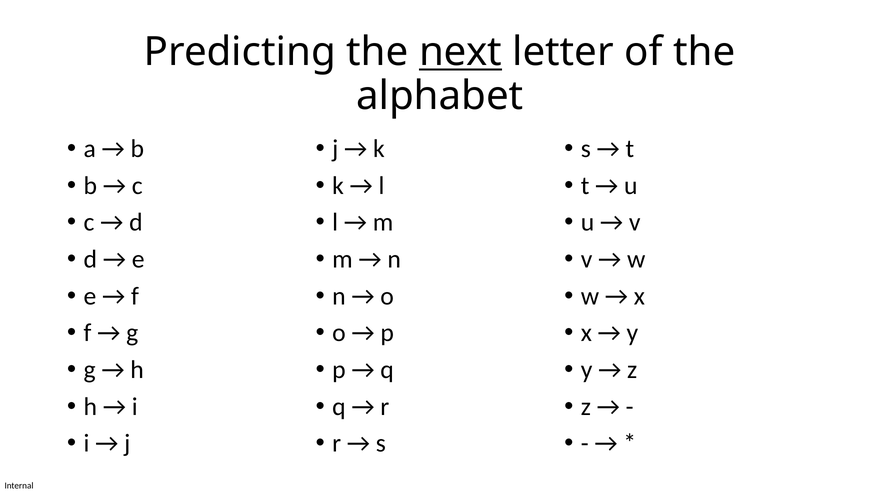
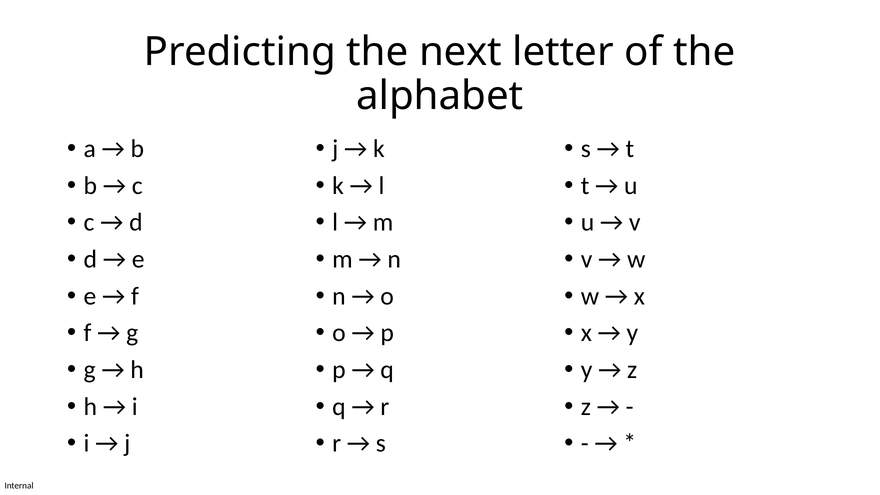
next underline: present -> none (461, 52)
